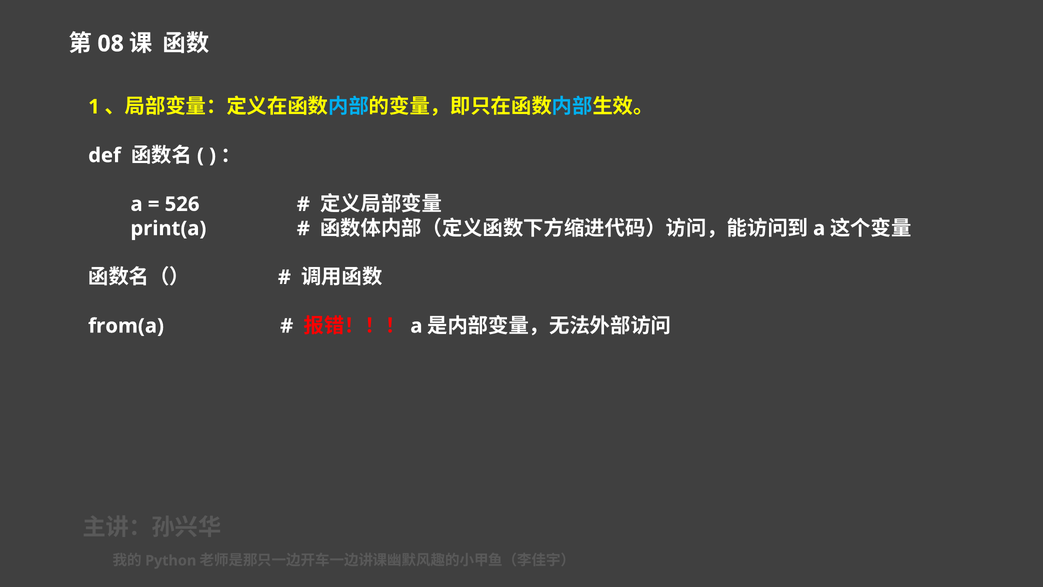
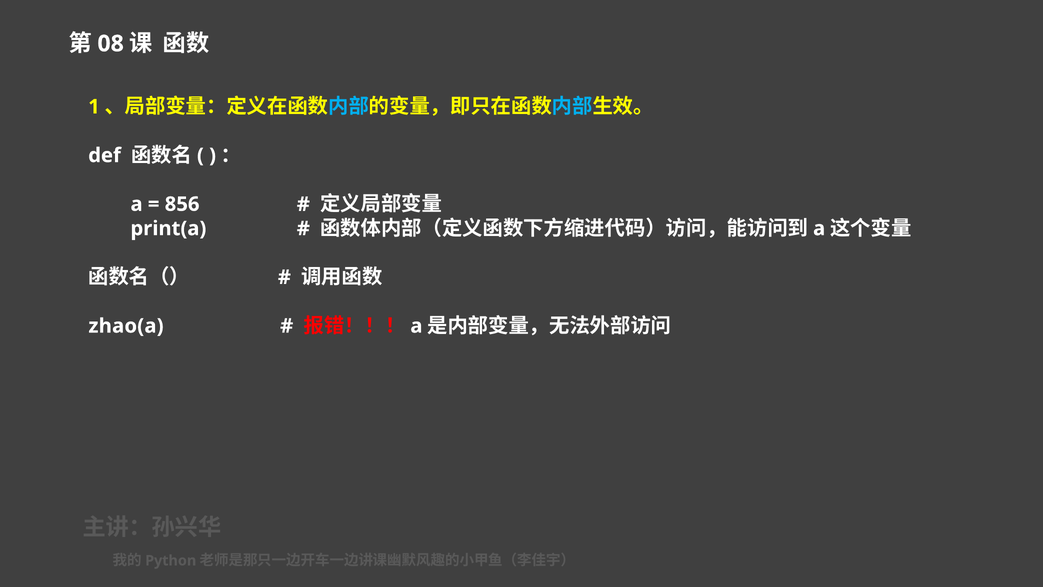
526: 526 -> 856 (182, 204)
from(a: from(a -> zhao(a (126, 326)
